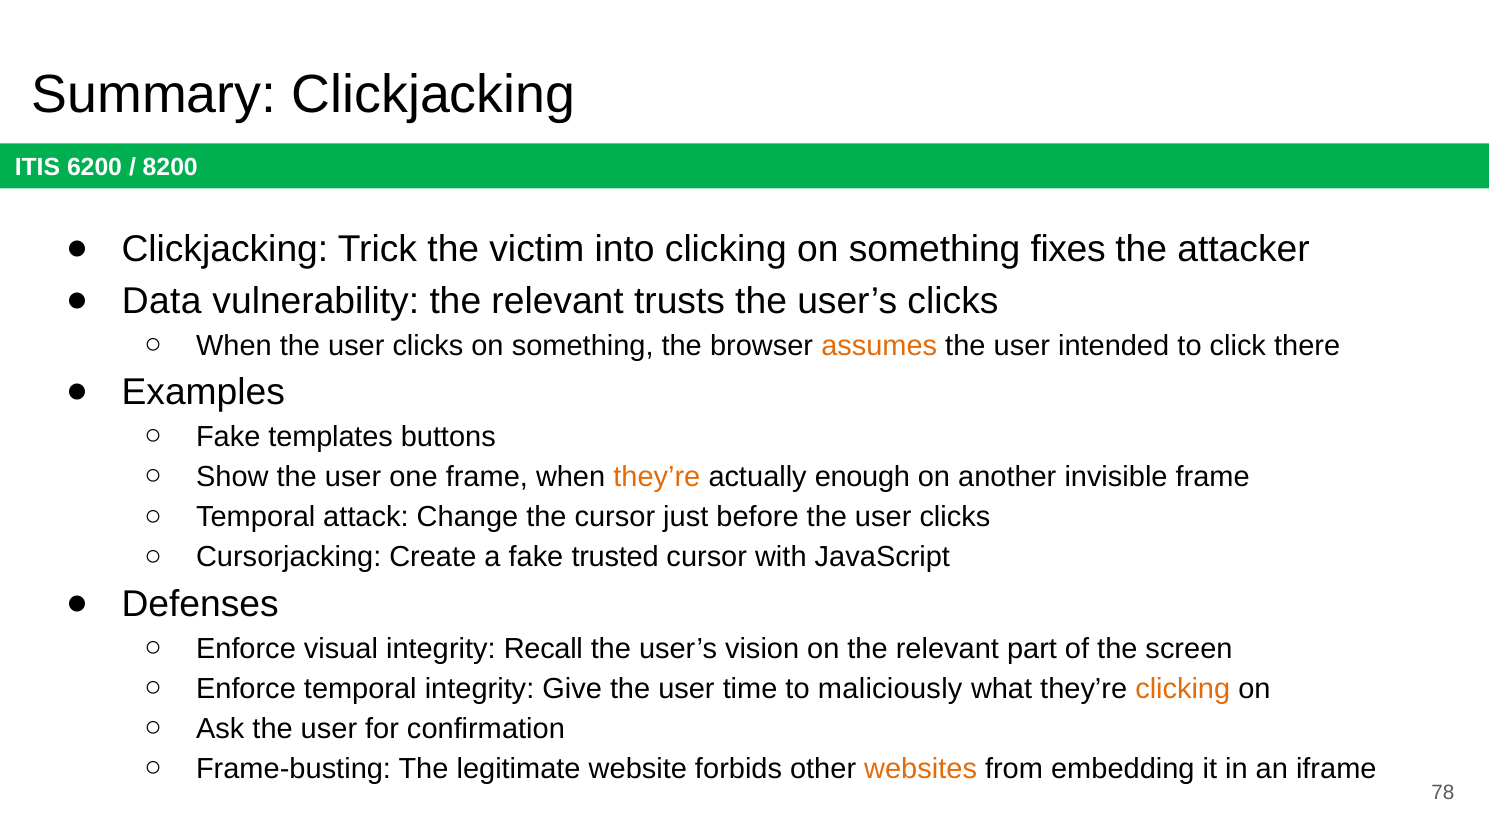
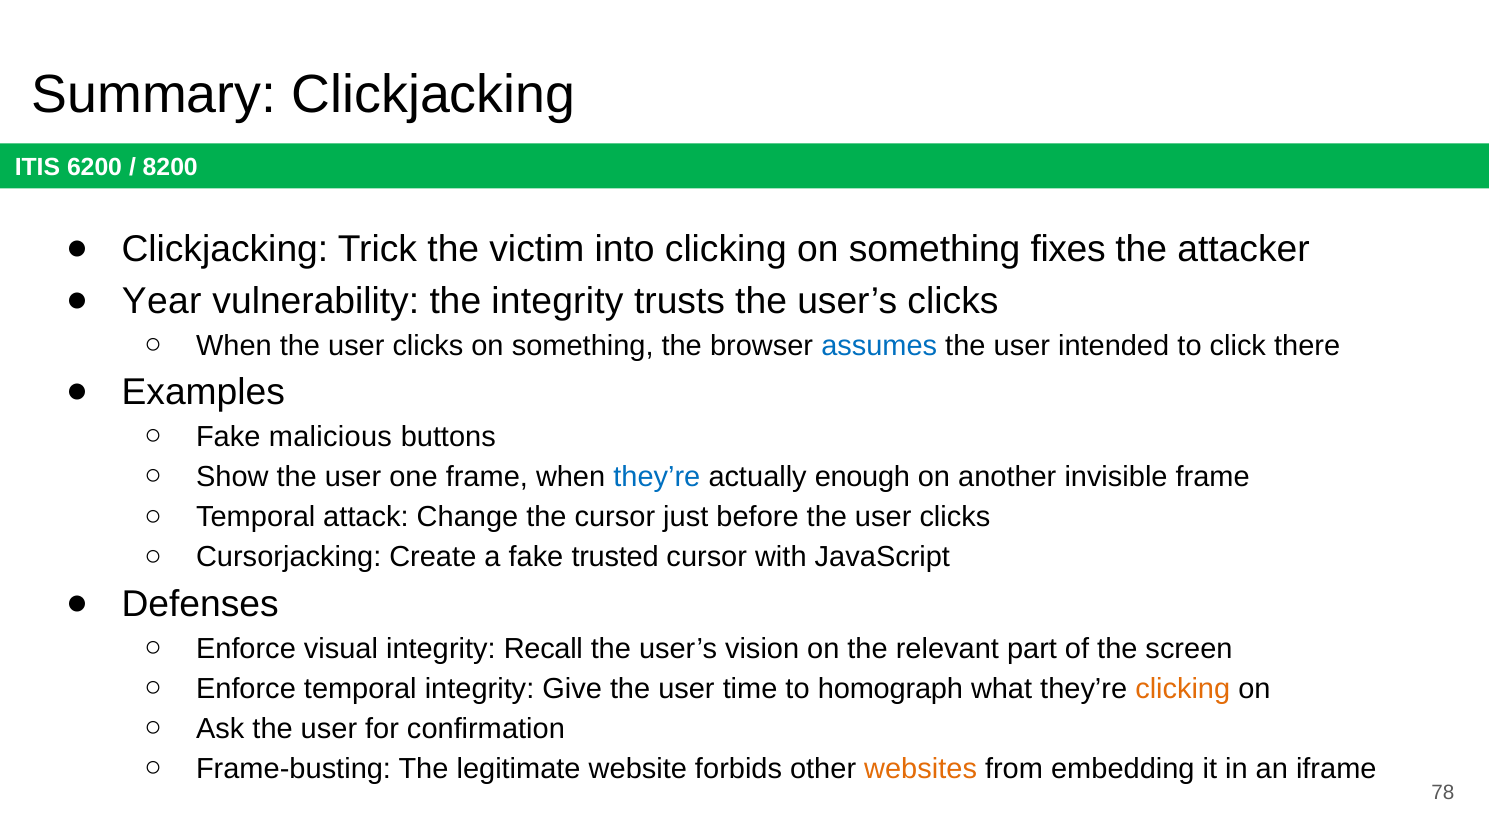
Data: Data -> Year (162, 301)
vulnerability the relevant: relevant -> integrity (557, 301)
assumes colour: orange -> blue (879, 345)
templates: templates -> malicious (330, 437)
they’re colour: orange -> blue (657, 477)
maliciously: maliciously -> homograph (890, 688)
